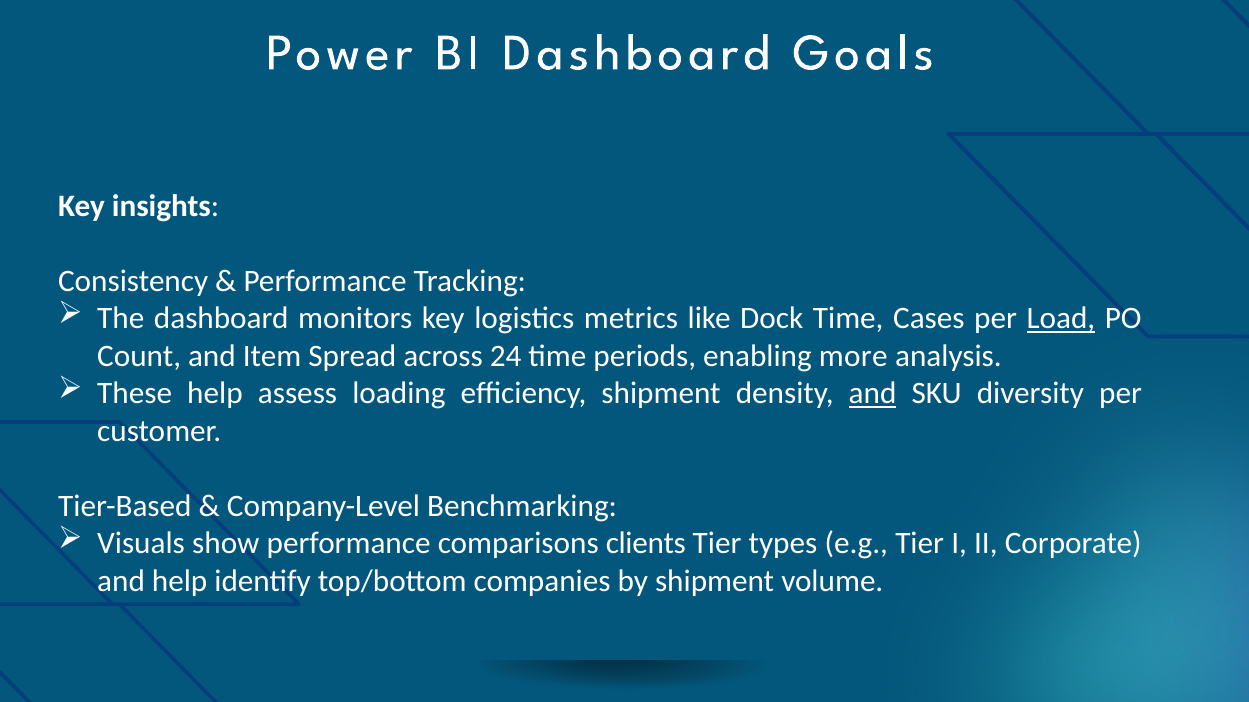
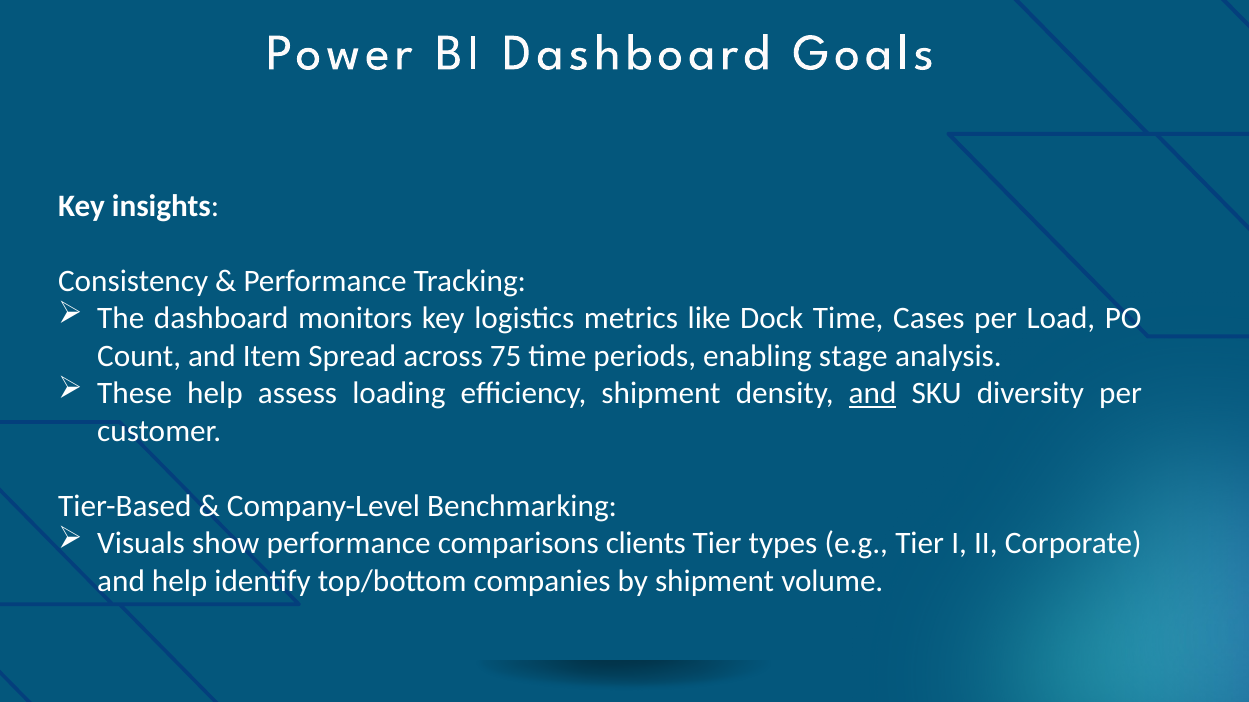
Load underline: present -> none (1061, 319)
24: 24 -> 75 (506, 356)
more: more -> stage (853, 356)
